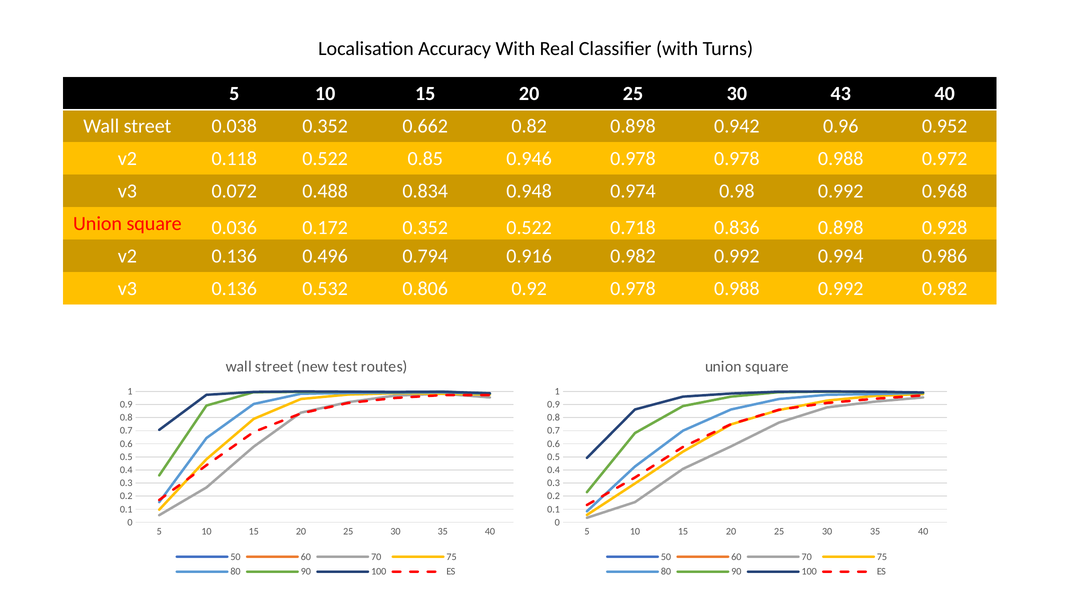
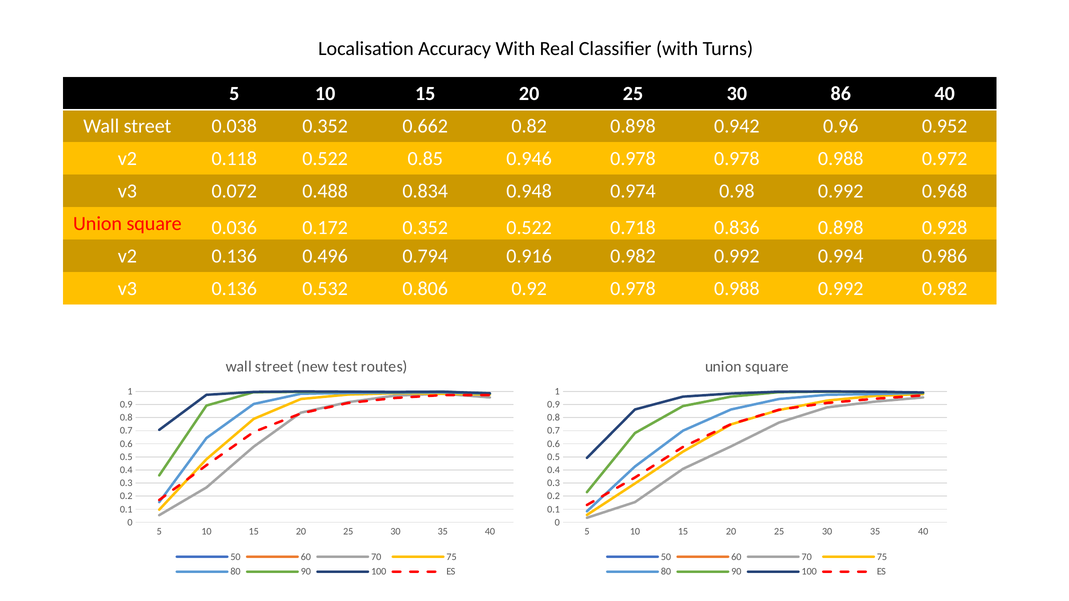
43: 43 -> 86 (841, 94)
